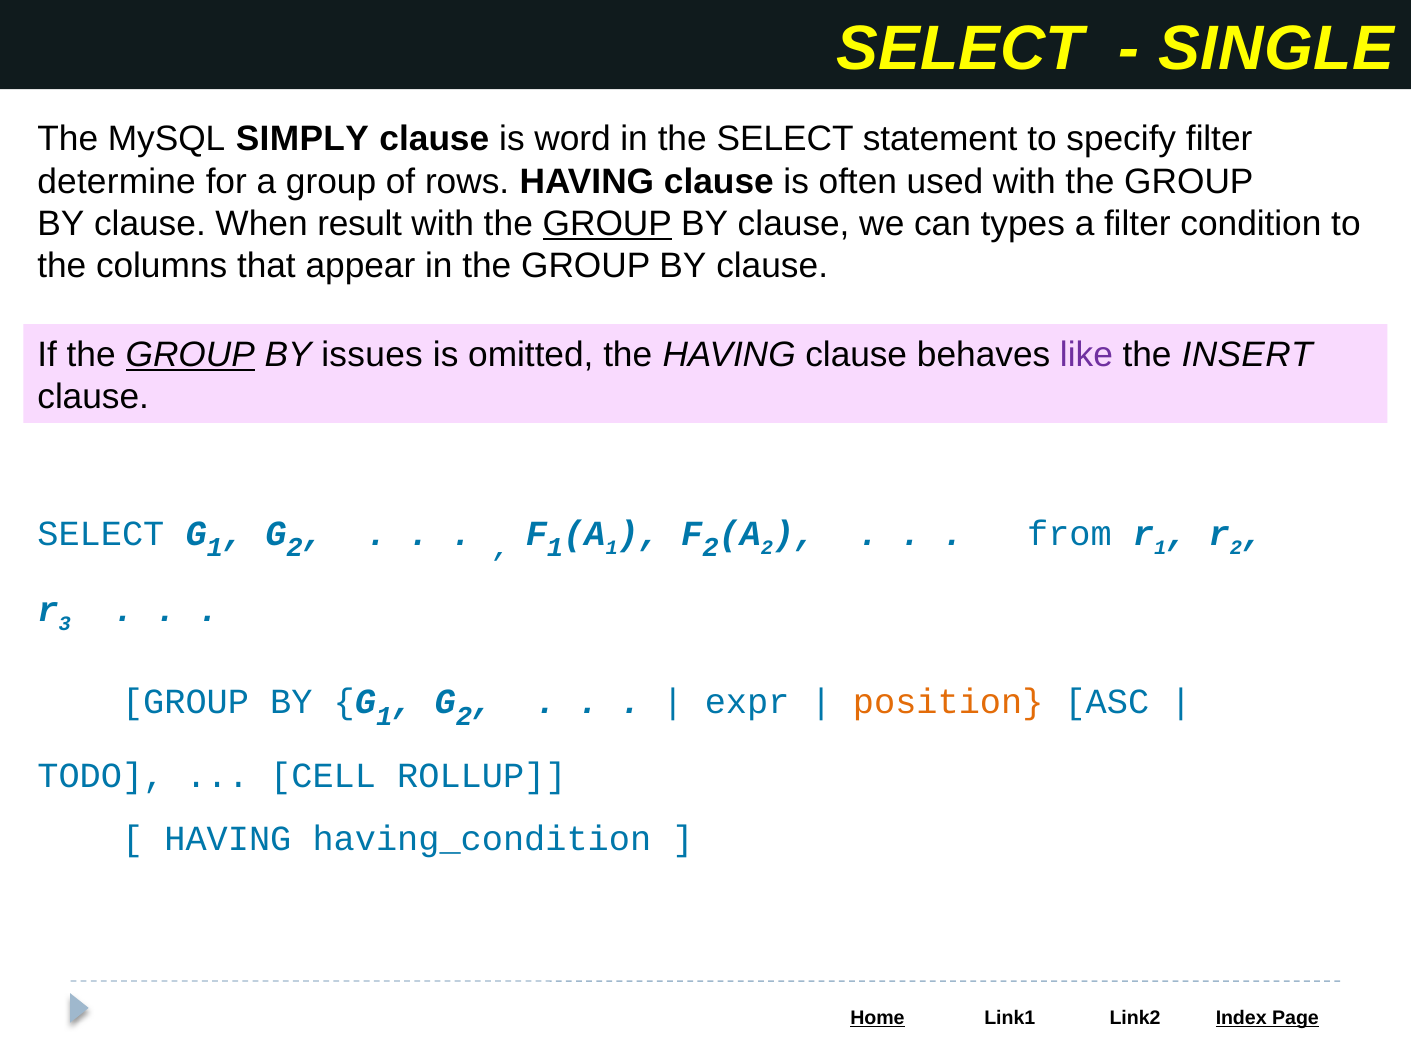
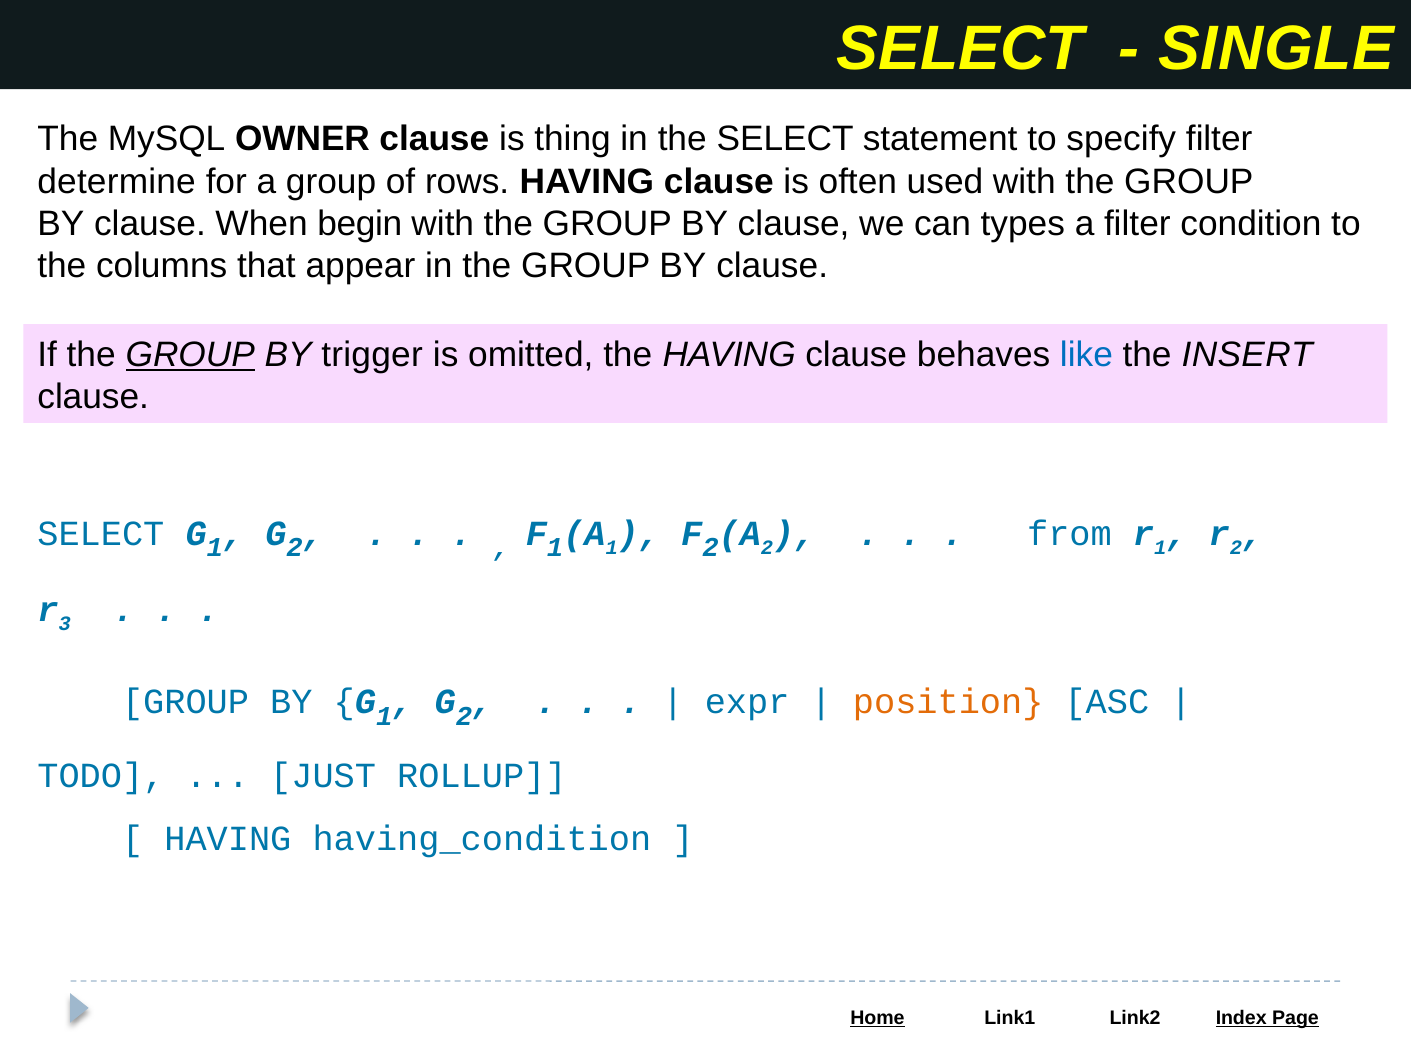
SIMPLY: SIMPLY -> OWNER (303, 139)
word: word -> thing (573, 139)
result: result -> begin (360, 224)
GROUP underline: present -> none (607, 224)
issues: issues -> trigger (372, 355)
like colour: purple -> blue (1086, 355)
CELL: CELL -> JUST (323, 775)
